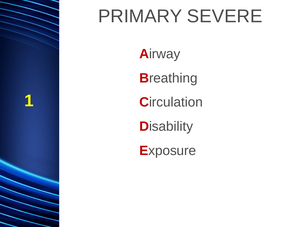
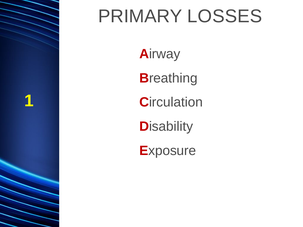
SEVERE: SEVERE -> LOSSES (225, 16)
